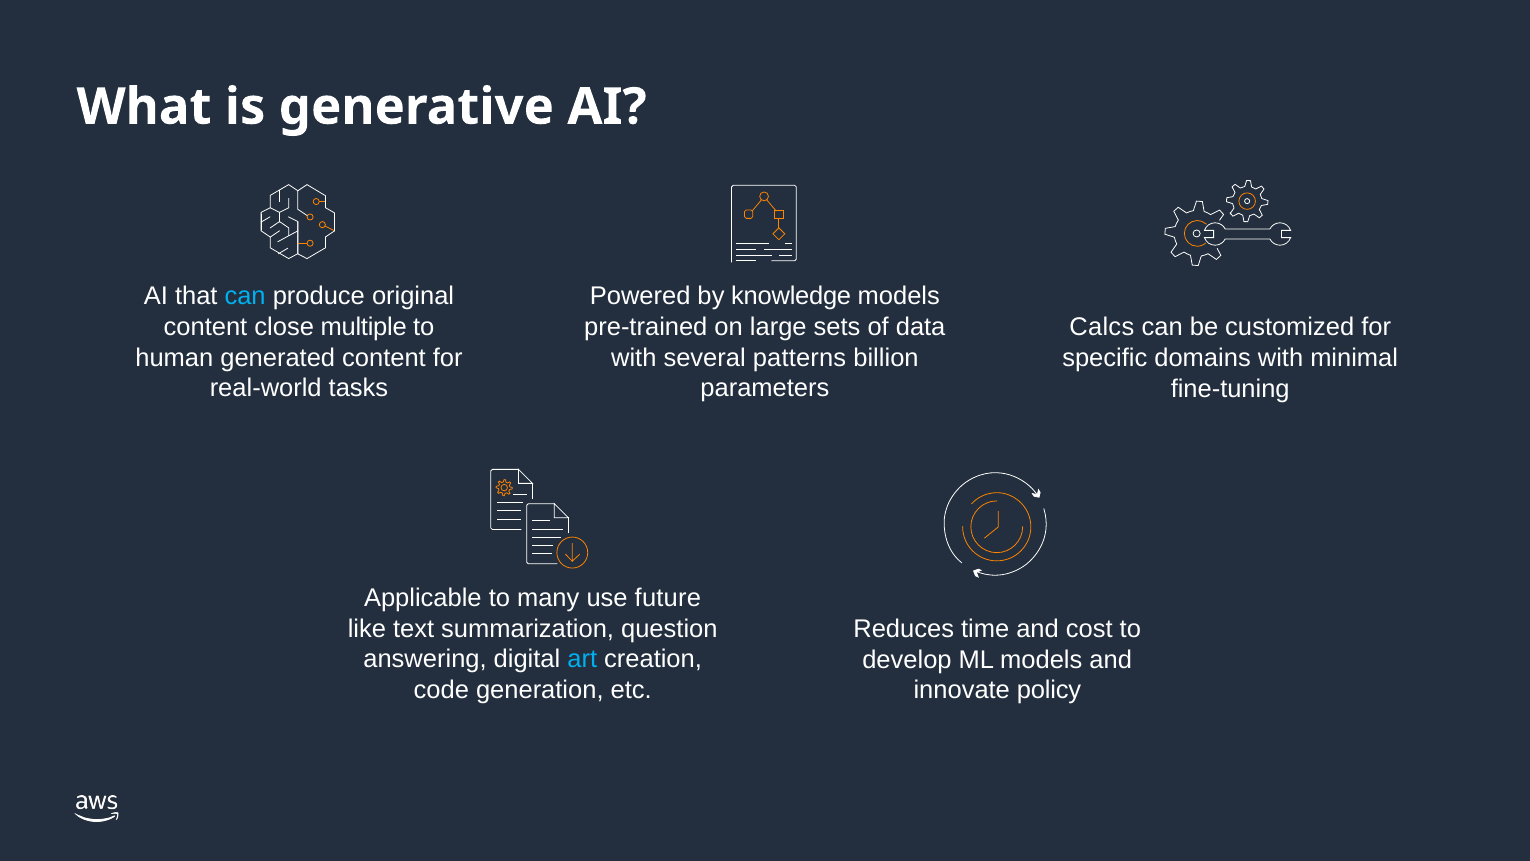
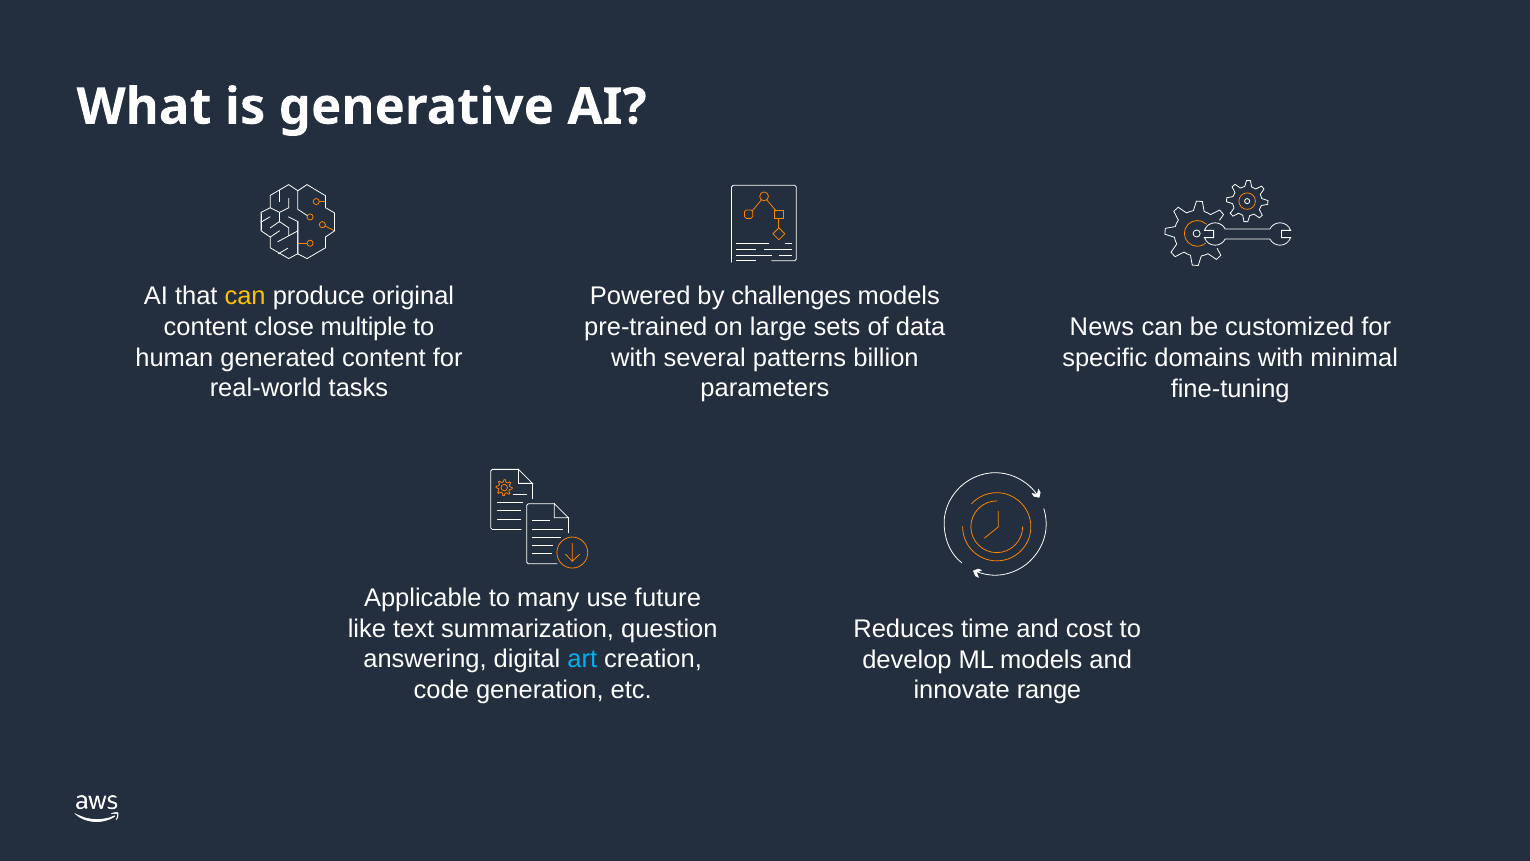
can colour: light blue -> yellow (245, 296)
knowledge: knowledge -> challenges (791, 296)
Calcs: Calcs -> News (1102, 327)
policy: policy -> range (1049, 690)
